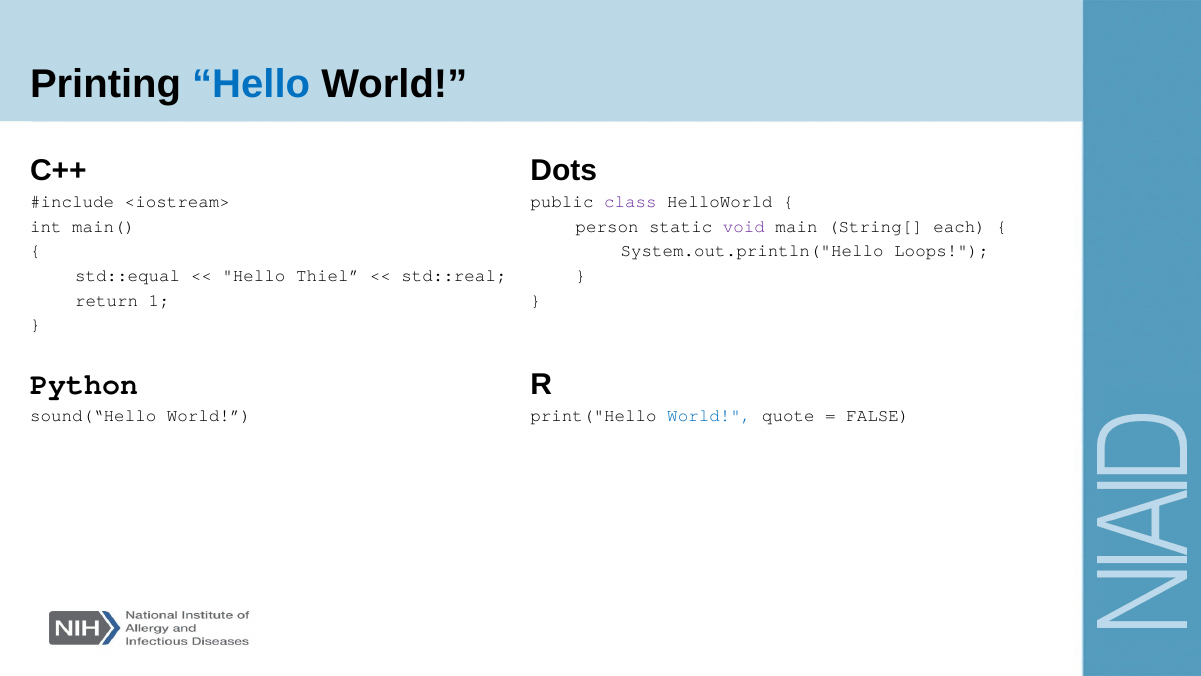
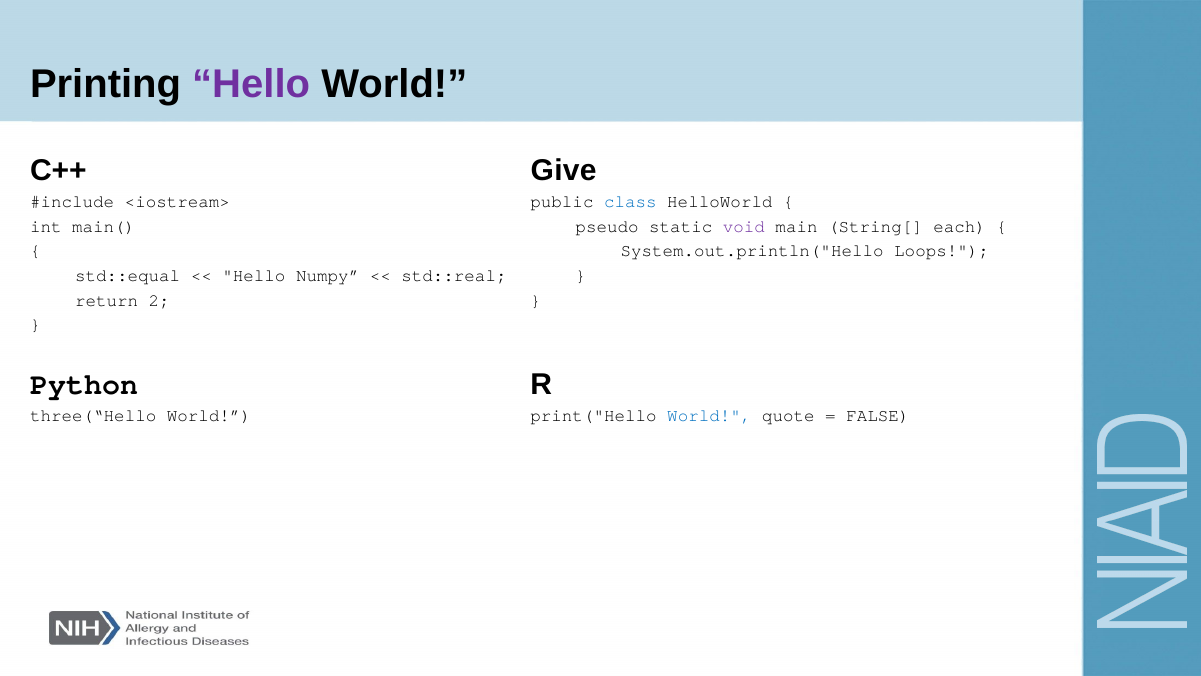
Hello colour: blue -> purple (251, 84)
Dots: Dots -> Give (564, 171)
class colour: purple -> blue (630, 202)
person: person -> pseudo (607, 226)
Thiel: Thiel -> Numpy (328, 275)
1: 1 -> 2 (159, 300)
sound(“Hello: sound(“Hello -> three(“Hello (93, 416)
